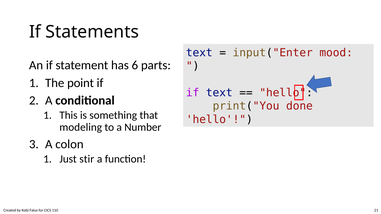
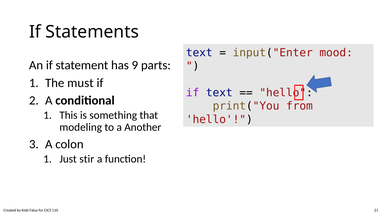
6: 6 -> 9 (135, 65)
point: point -> must (80, 83)
done: done -> from (299, 106)
Number: Number -> Another (143, 127)
